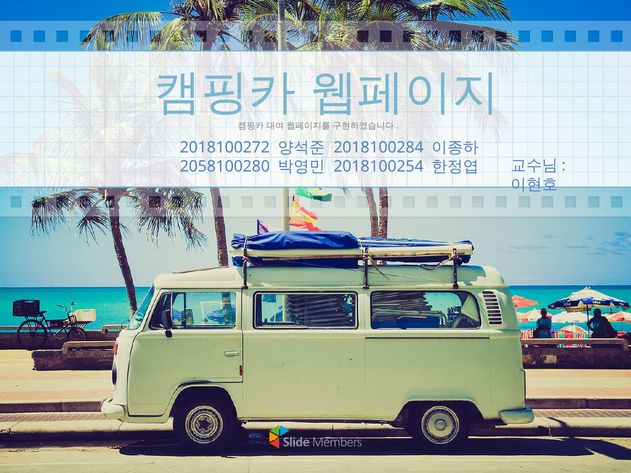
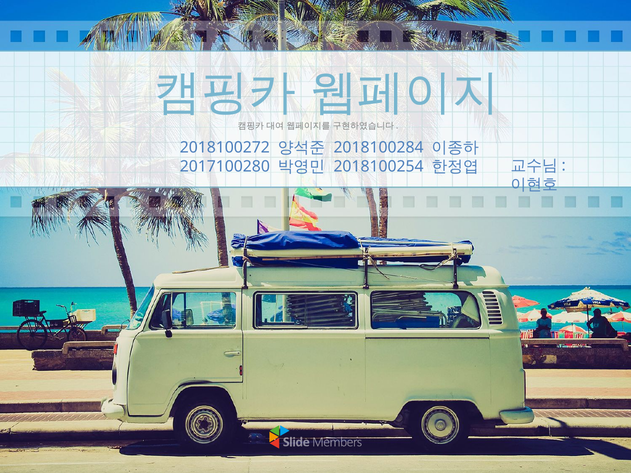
2058100280: 2058100280 -> 2017100280 (225, 167)
